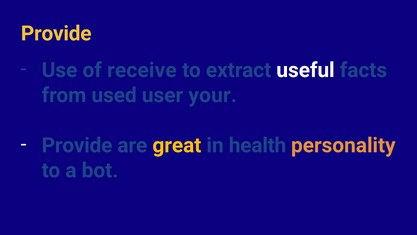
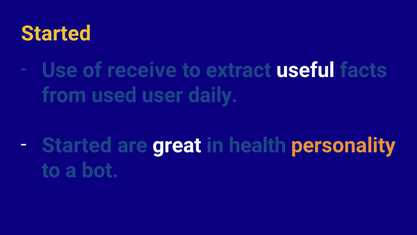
Provide: Provide -> Started (56, 33)
your: your -> daily (213, 95)
Provide: Provide -> Started (77, 145)
great colour: yellow -> white (177, 145)
